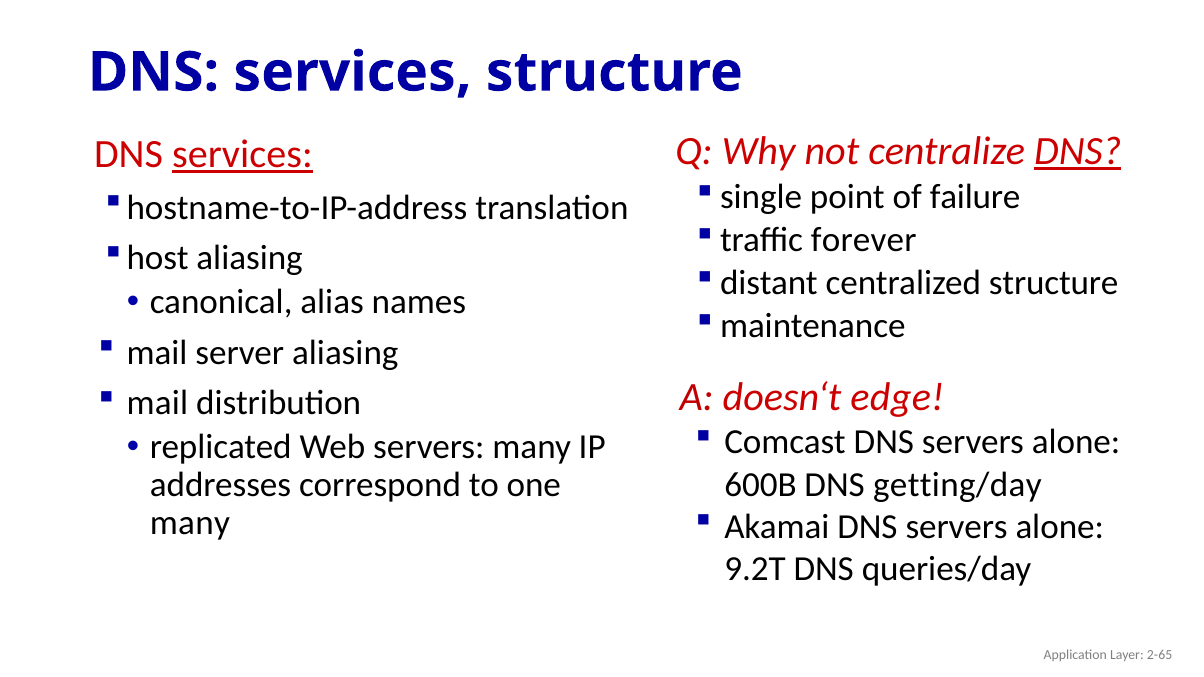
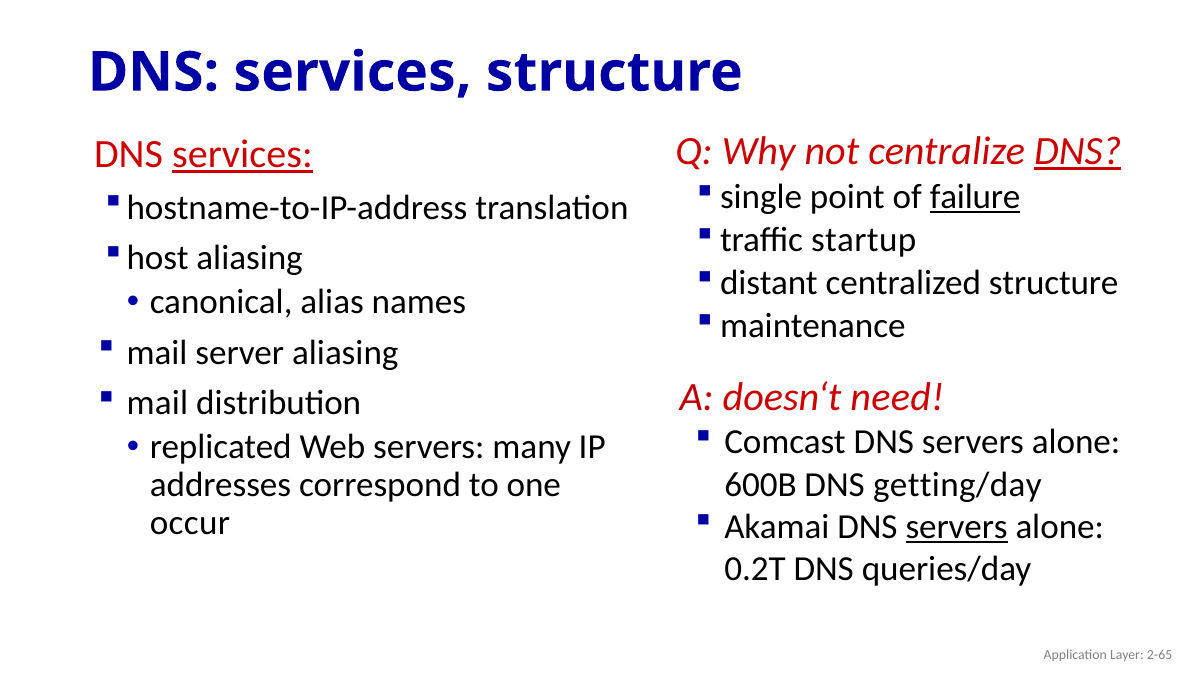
failure underline: none -> present (975, 197)
forever: forever -> startup (864, 240)
edge: edge -> need (897, 398)
servers underline: none -> present (957, 527)
many: many -> occur (190, 523)
9.2T: 9.2T -> 0.2T (755, 569)
